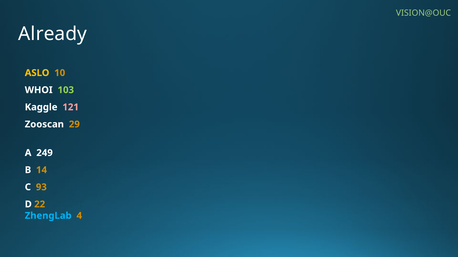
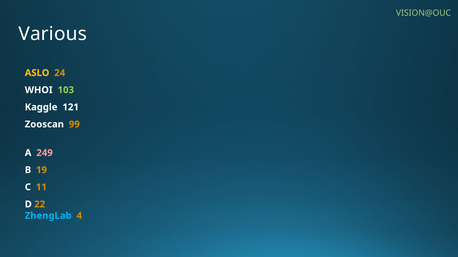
Already: Already -> Various (53, 34)
10: 10 -> 24 (60, 73)
121 colour: pink -> white (71, 107)
29: 29 -> 99 (74, 125)
249 colour: white -> pink (45, 153)
14: 14 -> 19 (42, 170)
93: 93 -> 11 (41, 188)
